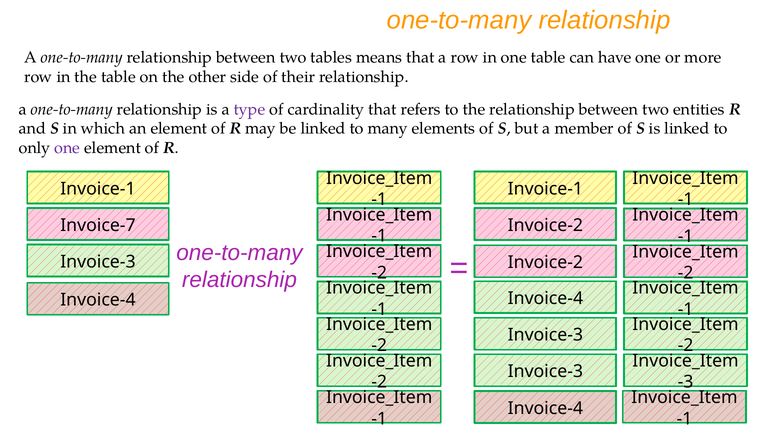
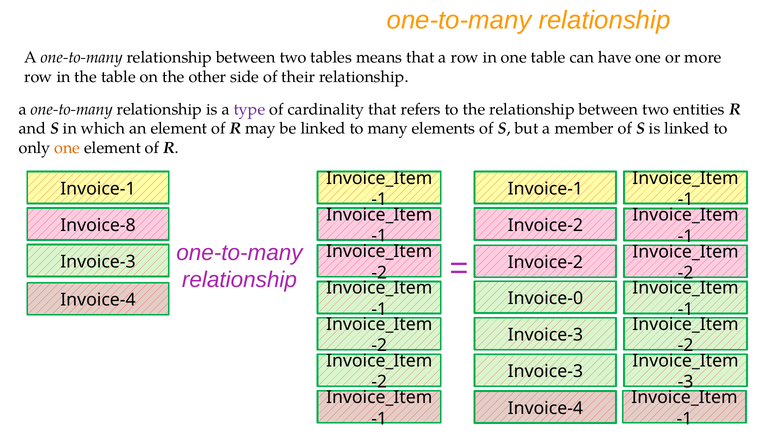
one colour: purple -> orange (67, 148)
Invoice-7: Invoice-7 -> Invoice-8 (98, 225)
Invoice-4: Invoice-4 -> Invoice-0 (545, 298)
